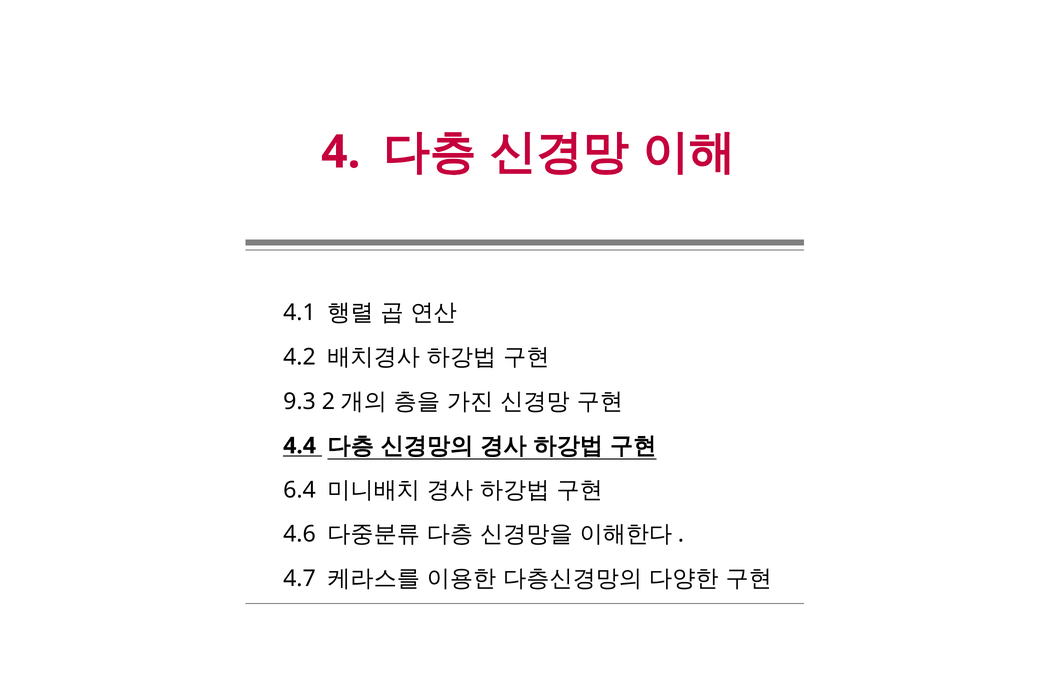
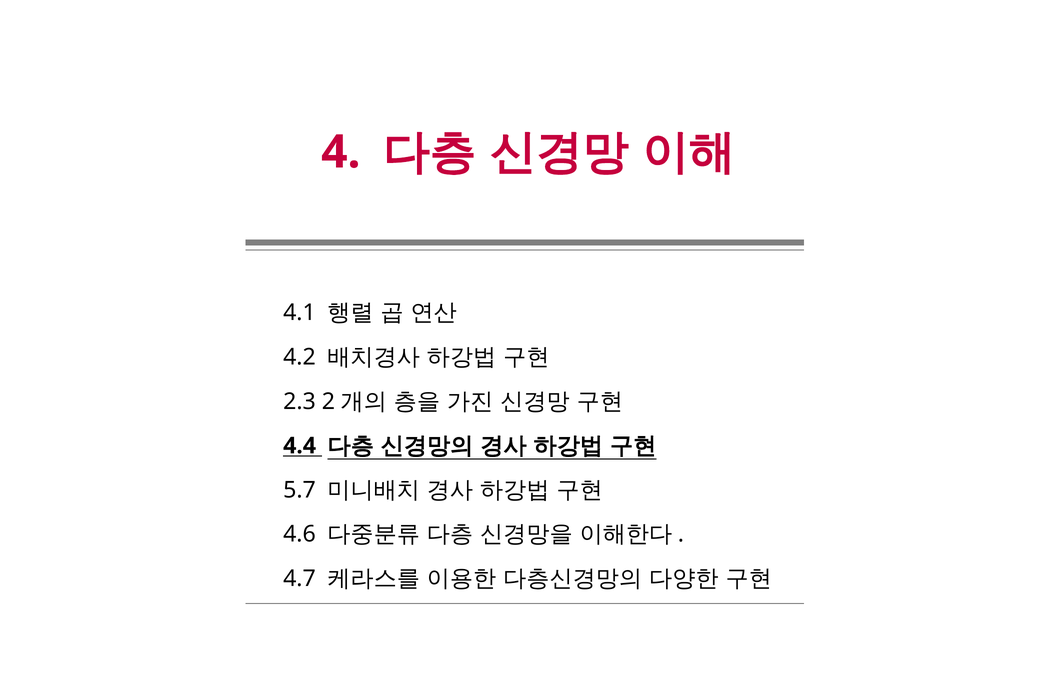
9.3: 9.3 -> 2.3 (300, 401)
6.4: 6.4 -> 5.7 (300, 490)
